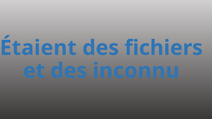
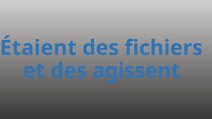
inconnu: inconnu -> agissent (136, 71)
